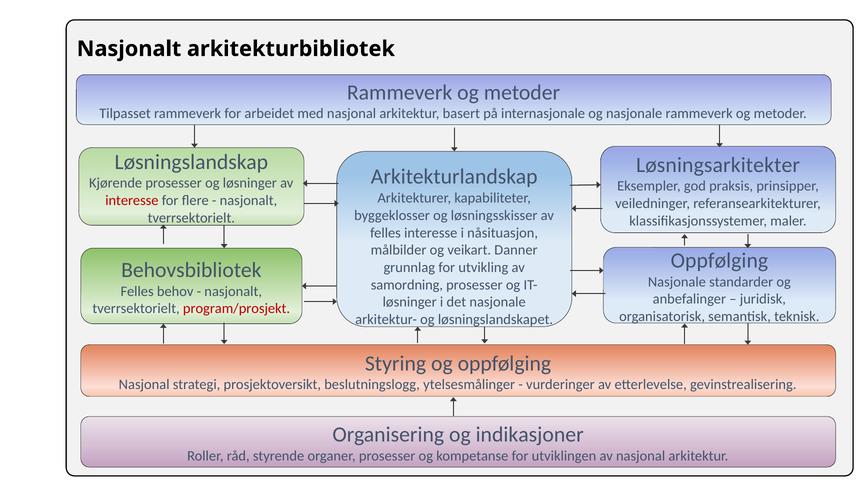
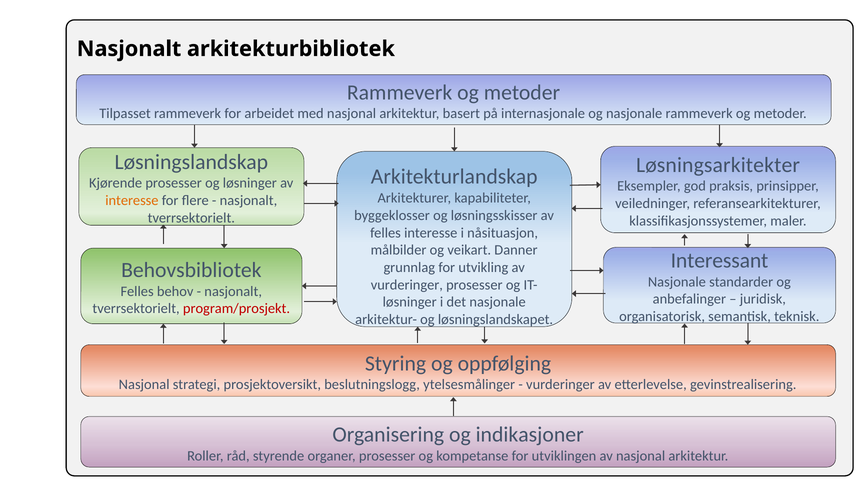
interesse colour: red -> orange (132, 201)
Oppfølging: Oppfølging -> Interessant (720, 261)
samordning: samordning -> vurderinger (407, 285)
